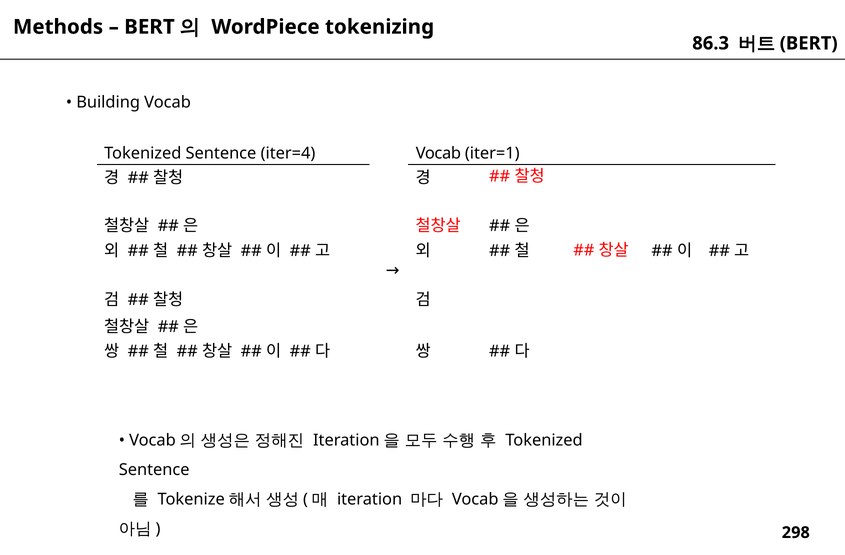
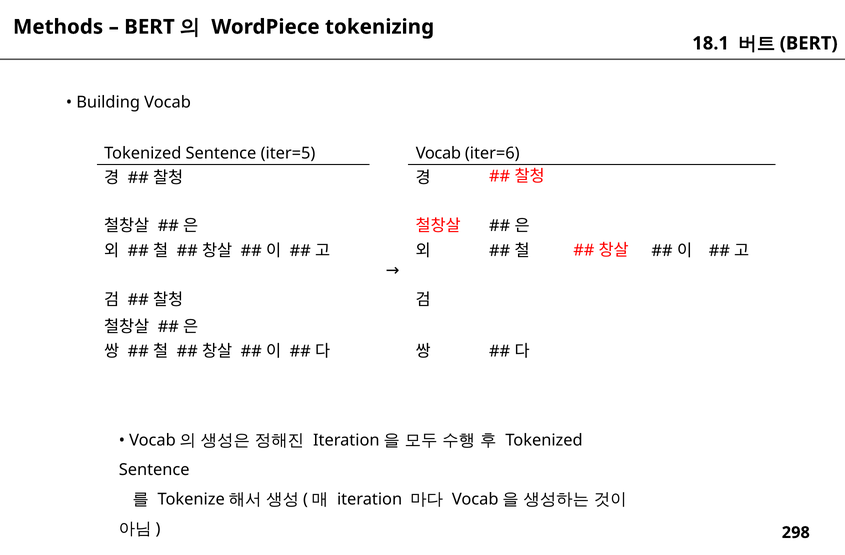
86.3: 86.3 -> 18.1 (711, 43)
iter=4: iter=4 -> iter=5 (288, 153)
iter=1: iter=1 -> iter=6 (492, 153)
